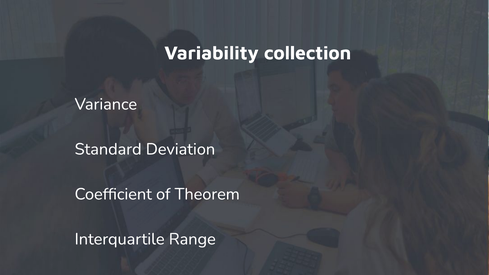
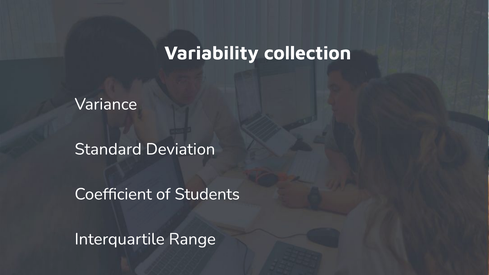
Theorem: Theorem -> Students (207, 194)
